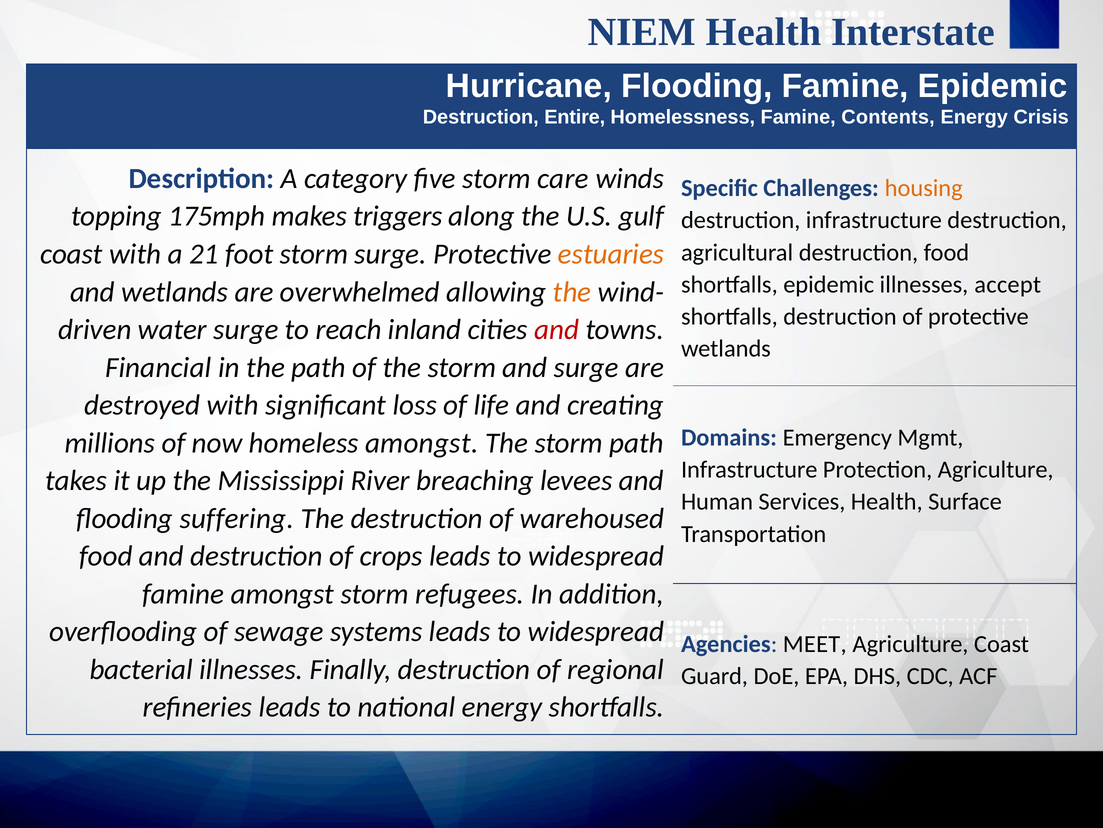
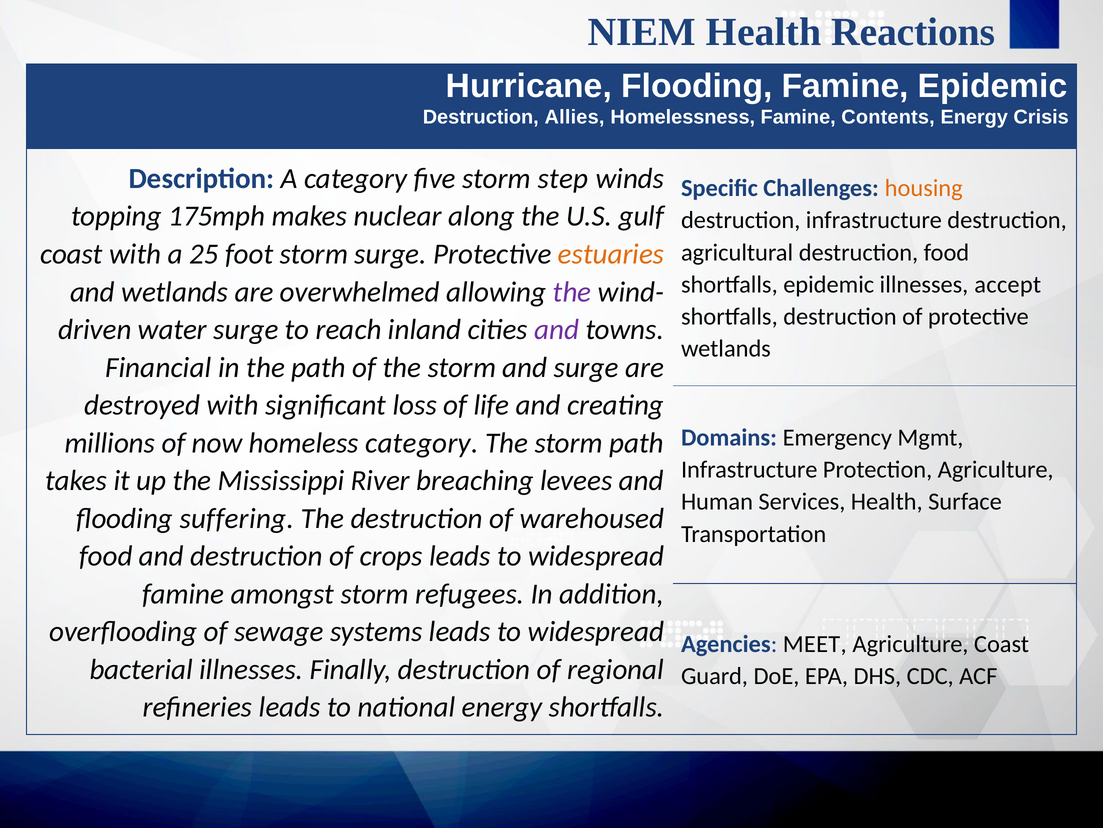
Interstate: Interstate -> Reactions (913, 32)
Entire: Entire -> Allies (575, 117)
care: care -> step (563, 178)
triggers: triggers -> nuclear (398, 216)
21: 21 -> 25 (204, 254)
the colour: orange -> purple (572, 292)
and colour: red -> purple (557, 329)
homeless amongst: amongst -> category (422, 443)
